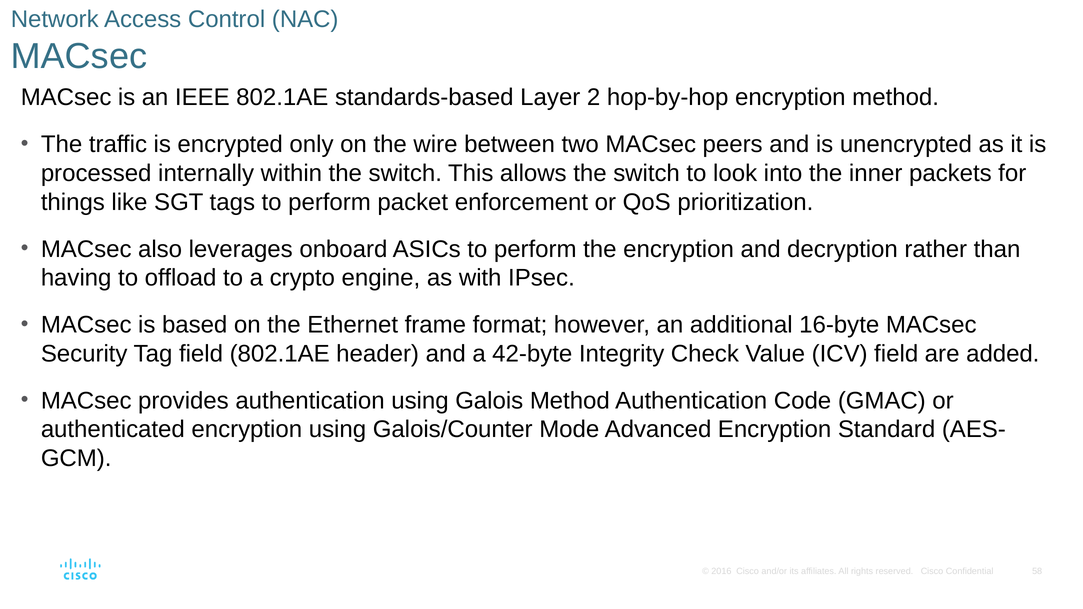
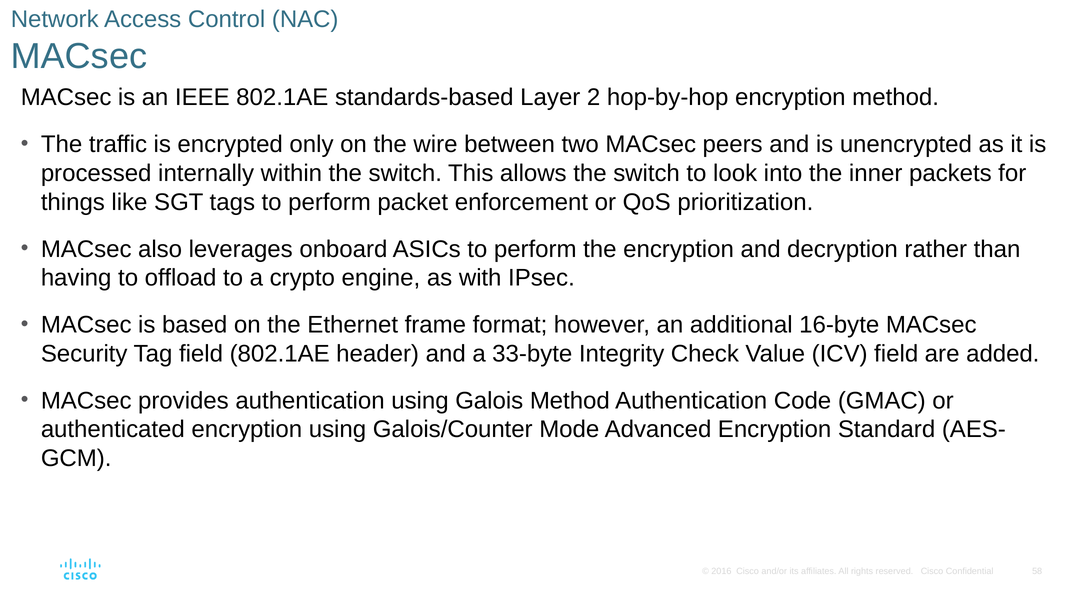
42-byte: 42-byte -> 33-byte (532, 354)
